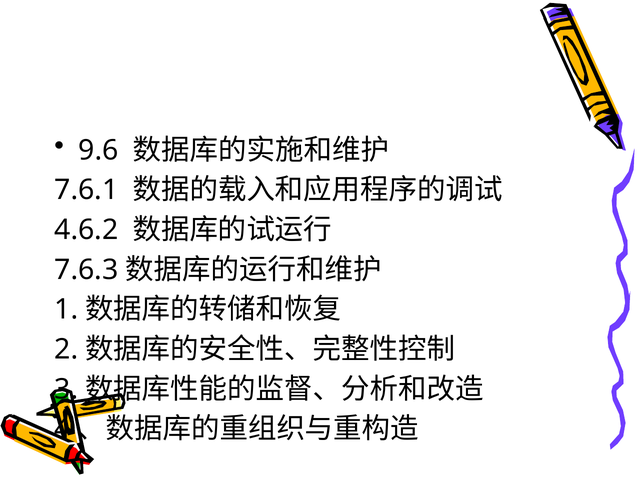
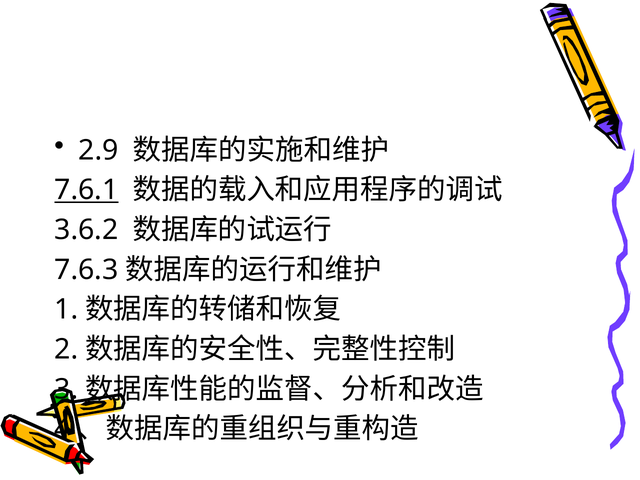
9.6: 9.6 -> 2.9 (98, 150)
7.6.1 underline: none -> present (86, 190)
4.6.2: 4.6.2 -> 3.6.2 (86, 230)
